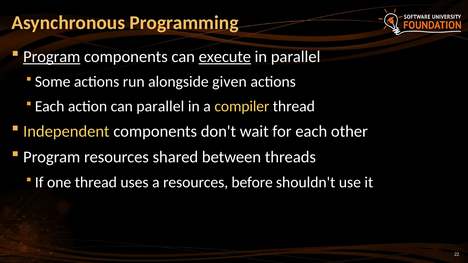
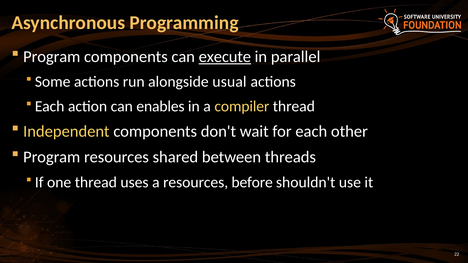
Program underline: present -> none (52, 57)
given: given -> usual (229, 82)
can parallel: parallel -> enables (160, 106)
